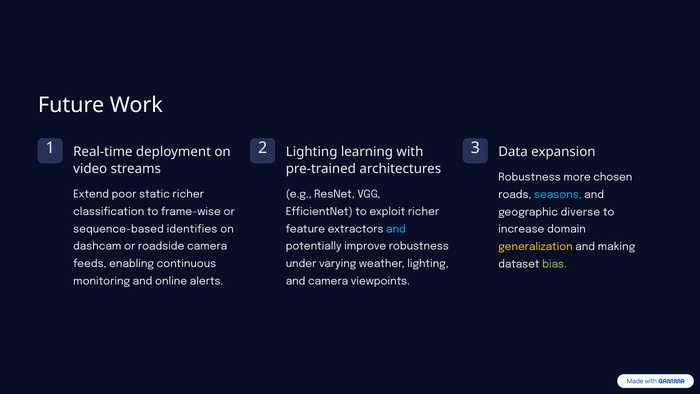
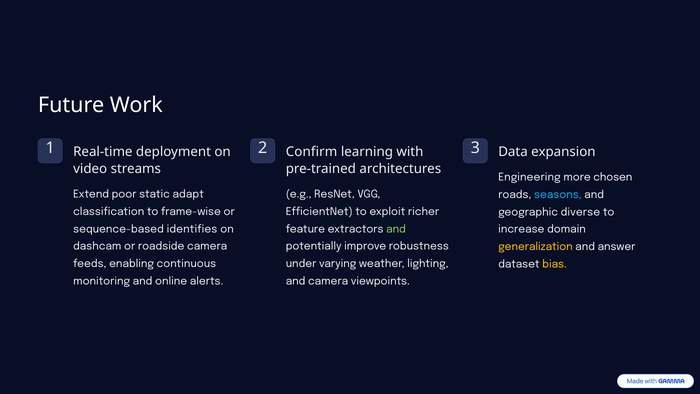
2 Lighting: Lighting -> Confirm (312, 152)
Robustness: Robustness -> Engineering (529, 177)
static richer: richer -> adapt (188, 194)
and colour: light blue -> light green (396, 229)
making: making -> answer (617, 247)
bias colour: light green -> yellow (555, 264)
